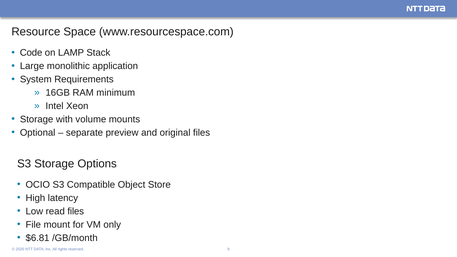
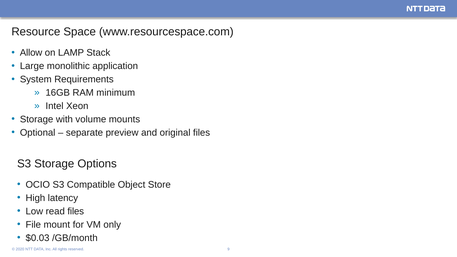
Code: Code -> Allow (31, 53)
$6.81: $6.81 -> $0.03 (38, 238)
